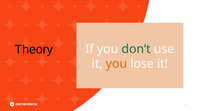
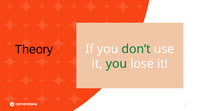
you colour: orange -> green (116, 64)
